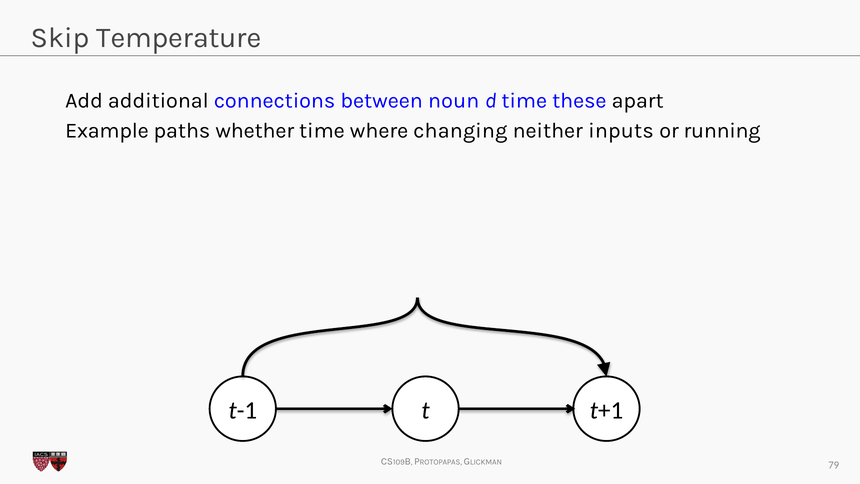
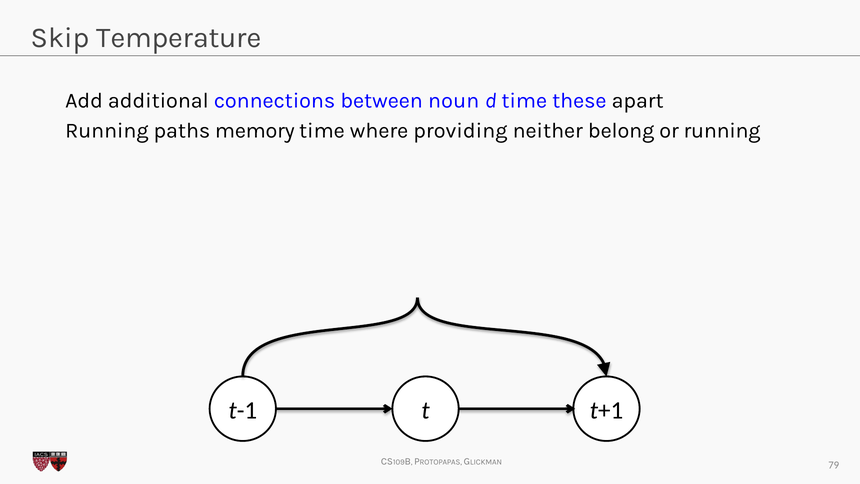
Example: Example -> Running (107, 131)
whether: whether -> memory (255, 131)
changing: changing -> providing (460, 131)
inputs: inputs -> belong (621, 131)
